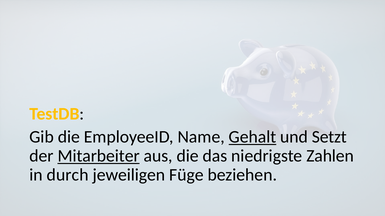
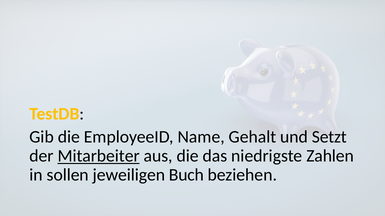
Gehalt underline: present -> none (252, 137)
durch: durch -> sollen (68, 175)
Füge: Füge -> Buch (186, 175)
